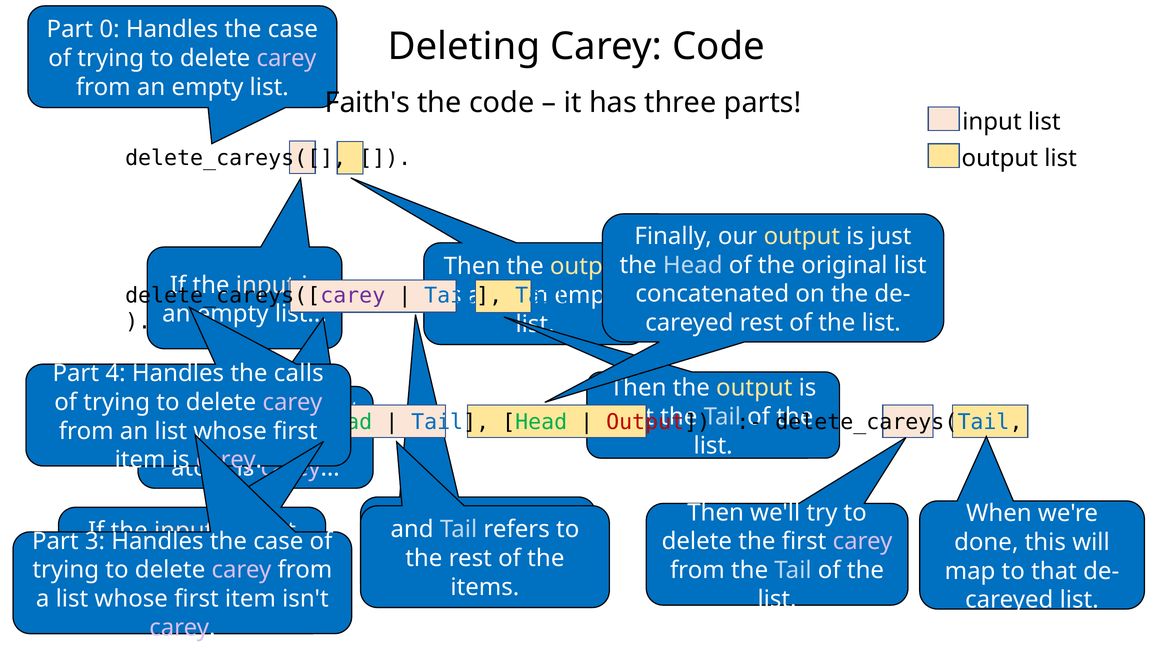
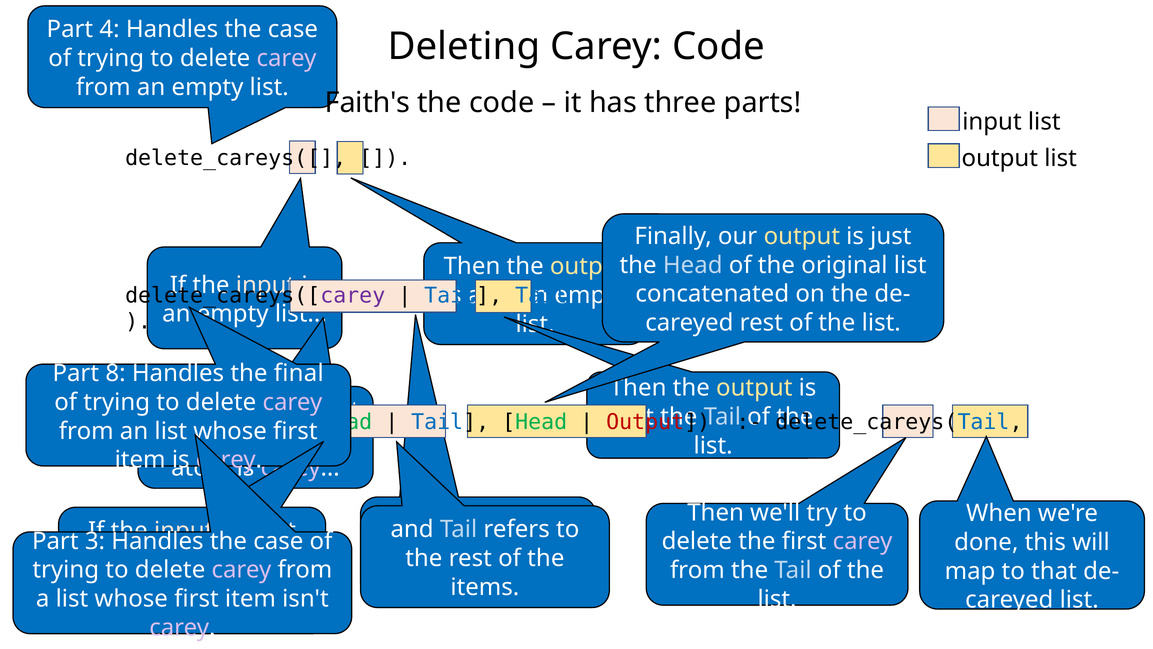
0: 0 -> 4 (110, 30)
4: 4 -> 8 (115, 373)
calls: calls -> final (299, 373)
